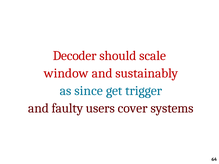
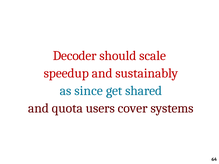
window: window -> speedup (66, 73)
trigger: trigger -> shared (144, 91)
faulty: faulty -> quota (67, 108)
